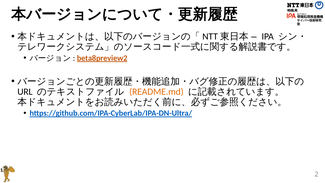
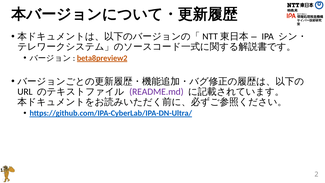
README.md colour: orange -> purple (156, 92)
